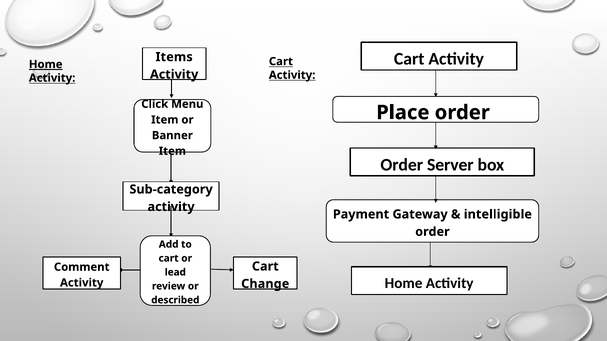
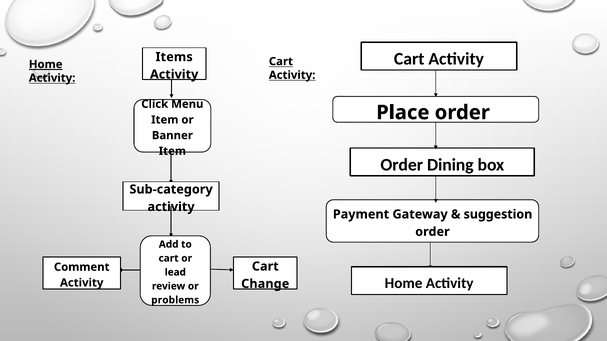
Server: Server -> Dining (450, 165)
intelligible: intelligible -> suggestion (498, 215)
described: described -> problems (175, 300)
